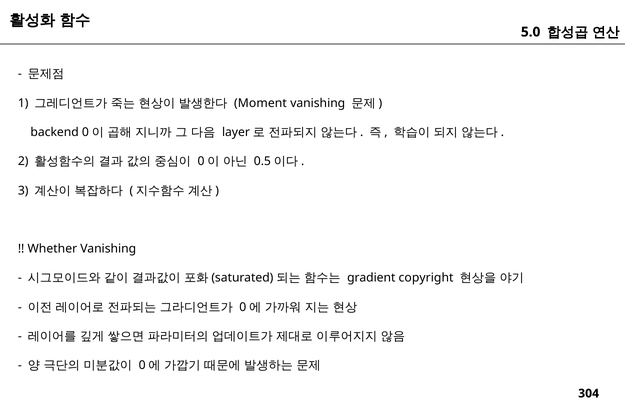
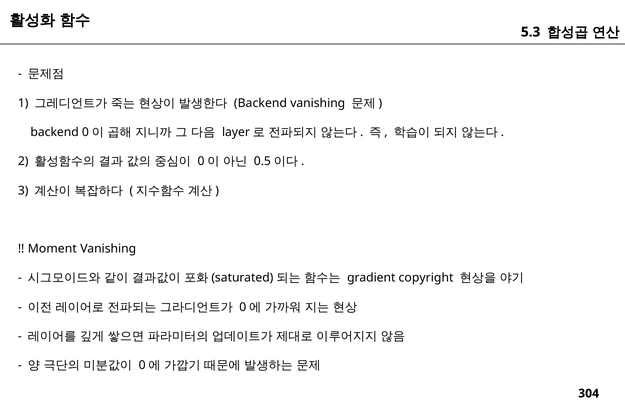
5.0: 5.0 -> 5.3 (531, 32)
Moment: Moment -> Backend (260, 103)
Whether: Whether -> Moment (52, 249)
